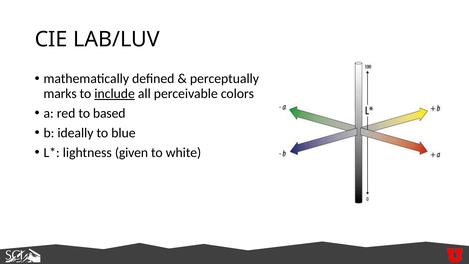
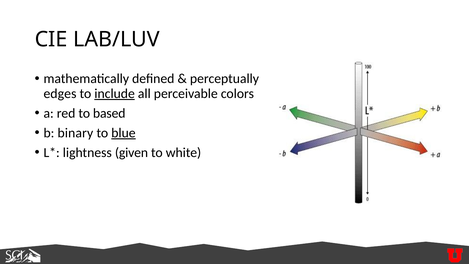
marks: marks -> edges (60, 94)
ideally: ideally -> binary (75, 133)
blue underline: none -> present (123, 133)
